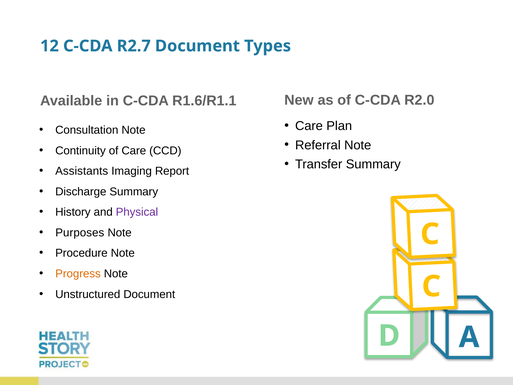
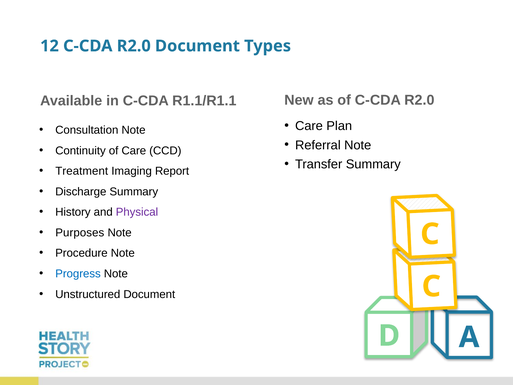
12 C-CDA R2.7: R2.7 -> R2.0 (134, 46)
R1.6/R1.1: R1.6/R1.1 -> R1.1/R1.1 (204, 101)
Assistants: Assistants -> Treatment (82, 171)
Progress colour: orange -> blue (78, 274)
